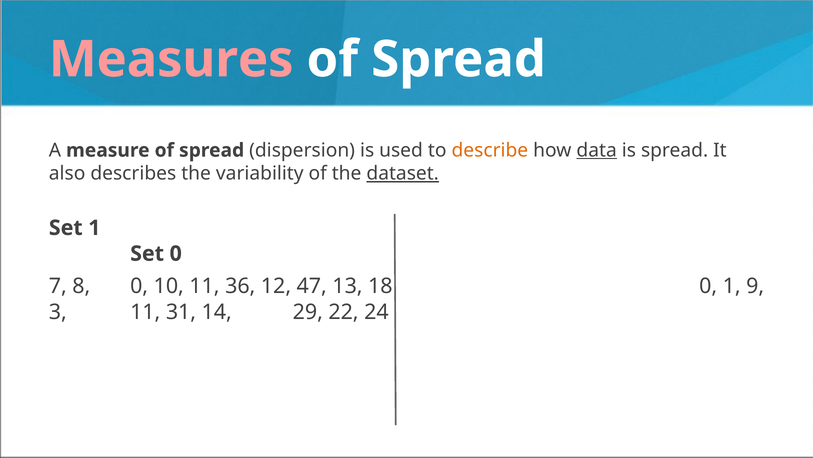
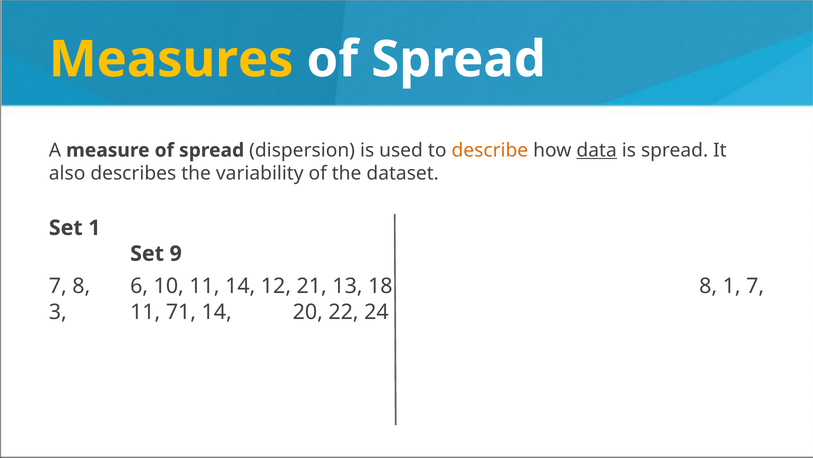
Measures colour: pink -> yellow (171, 59)
dataset underline: present -> none (403, 173)
Set 0: 0 -> 9 (176, 253)
8 0: 0 -> 6 (139, 286)
11 36: 36 -> 14 (240, 286)
47: 47 -> 21 (312, 286)
18 0: 0 -> 8 (708, 286)
1 9: 9 -> 7 (755, 286)
31: 31 -> 71 (181, 312)
29: 29 -> 20 (308, 312)
